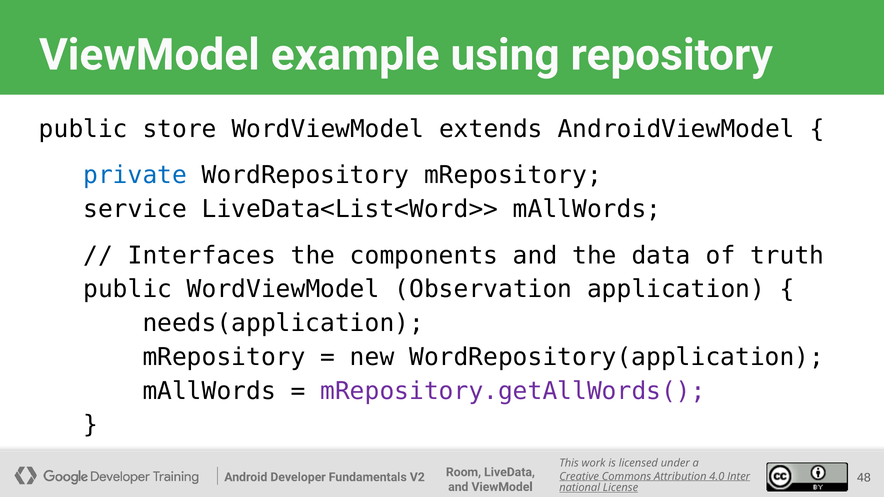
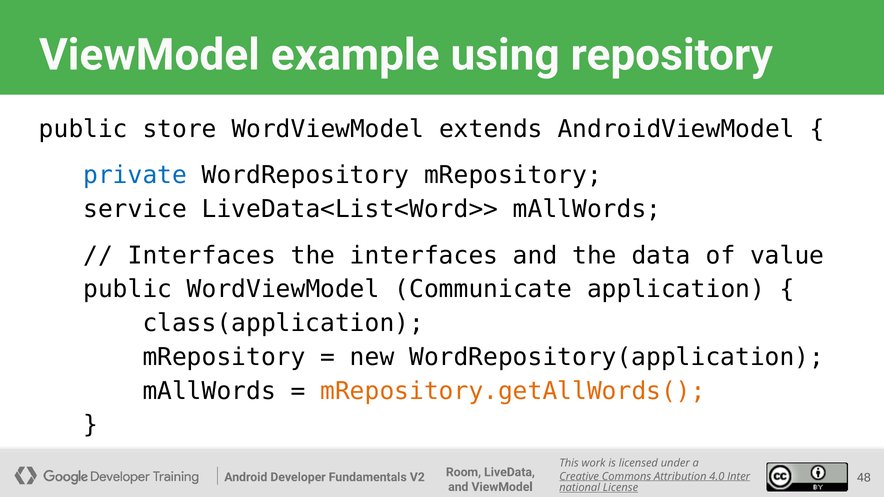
the components: components -> interfaces (424, 256)
truth: truth -> value (787, 256)
Observation: Observation -> Communicate (483, 289)
needs(application: needs(application -> class(application (283, 323)
mRepository.getAllWords( colour: purple -> orange (513, 391)
